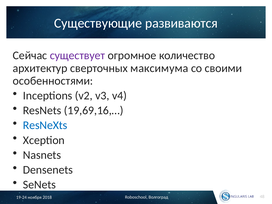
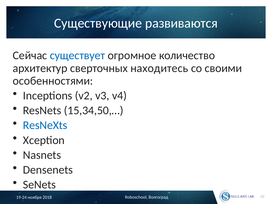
существует colour: purple -> blue (77, 56)
максимума: максимума -> находитесь (159, 68)
19,69,16,…: 19,69,16,… -> 15,34,50,… (94, 110)
